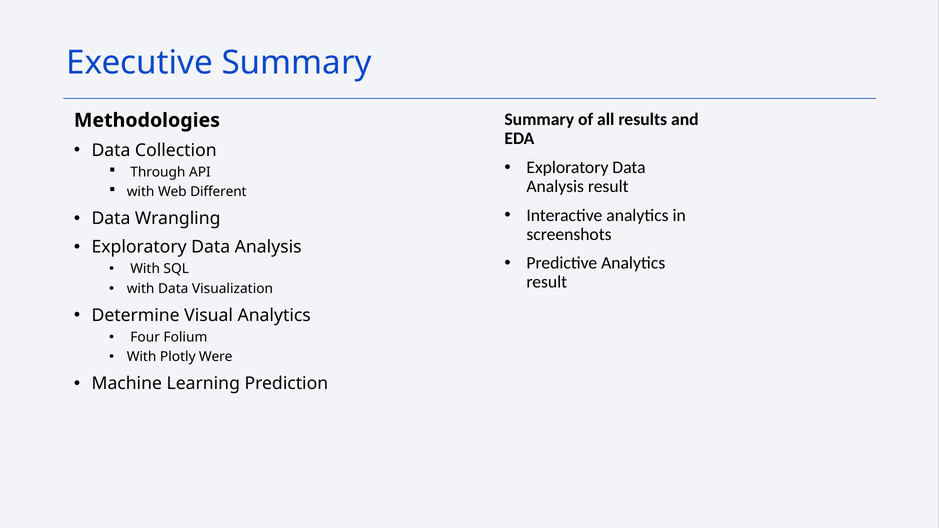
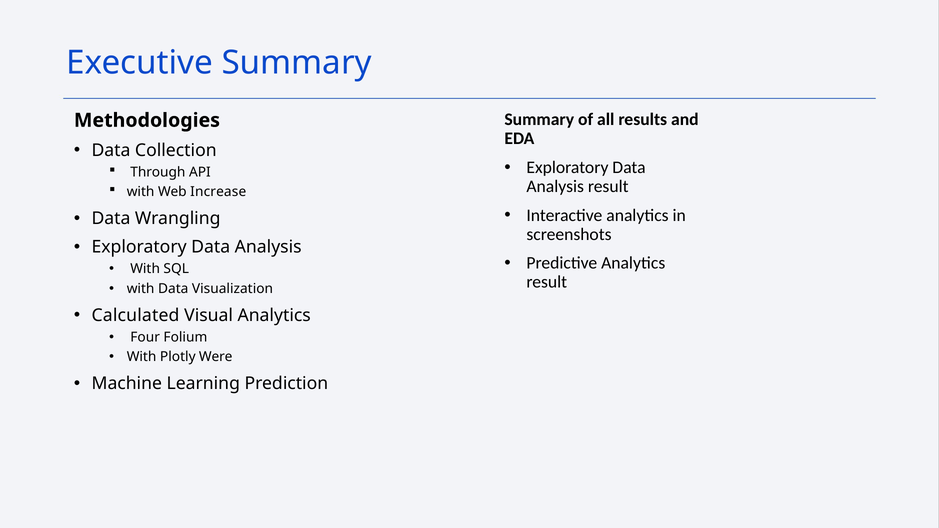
Different: Different -> Increase (218, 192)
Determine: Determine -> Calculated (136, 315)
